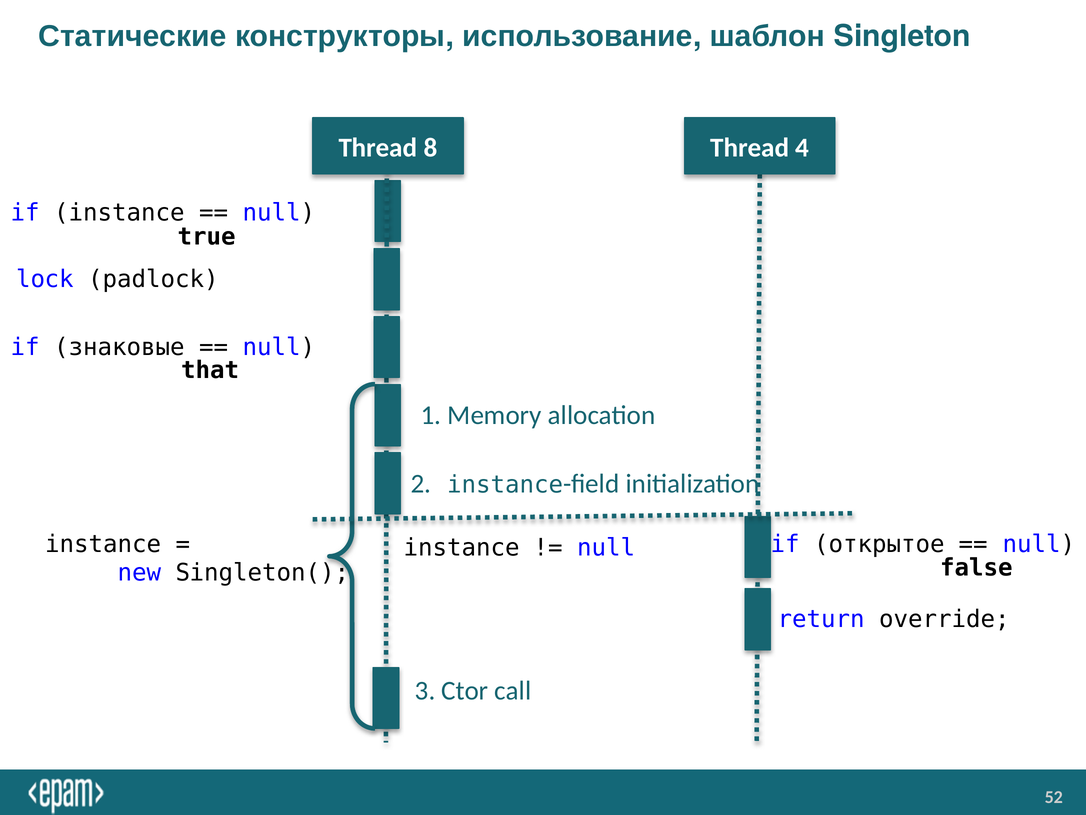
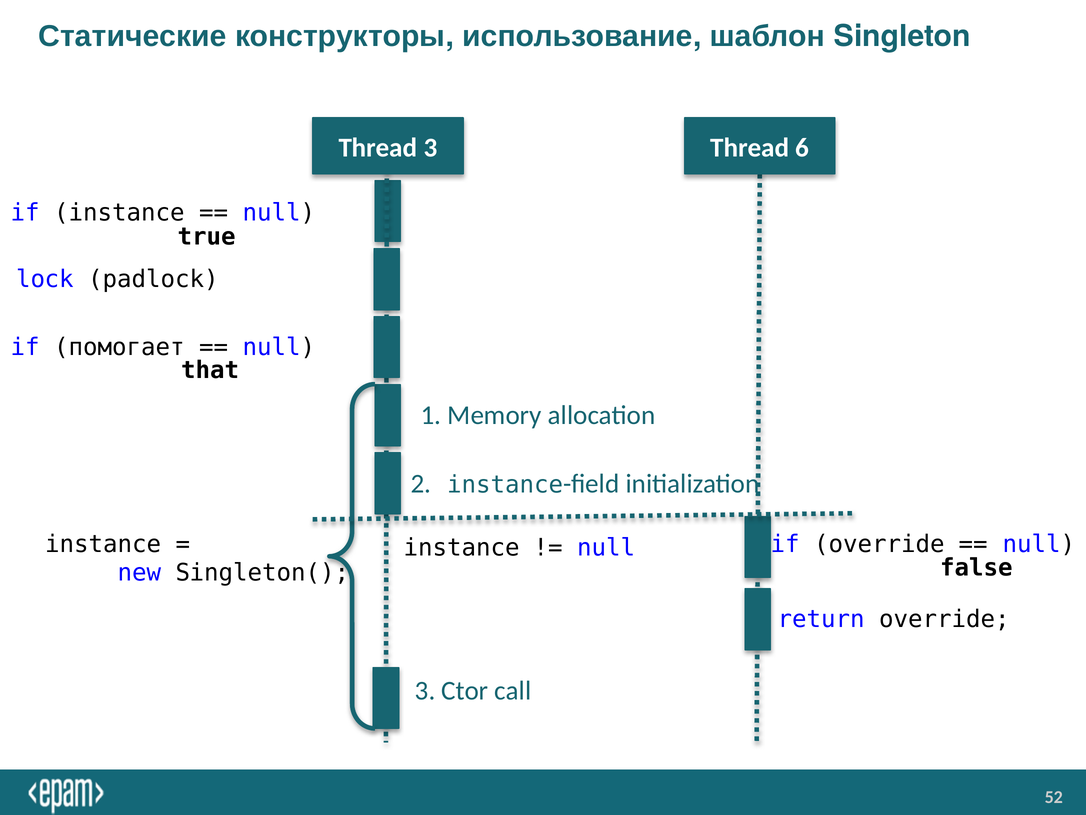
Thread 8: 8 -> 3 (430, 148)
4: 4 -> 6 (802, 148)
знаковые: знаковые -> помогает (120, 347)
if открытое: открытое -> override (879, 544)
